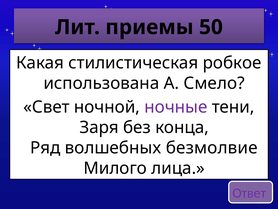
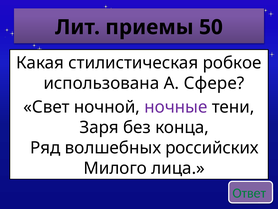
Смело: Смело -> Сфере (214, 83)
безмолвие: безмолвие -> российских (212, 148)
Ответ colour: purple -> green (249, 193)
